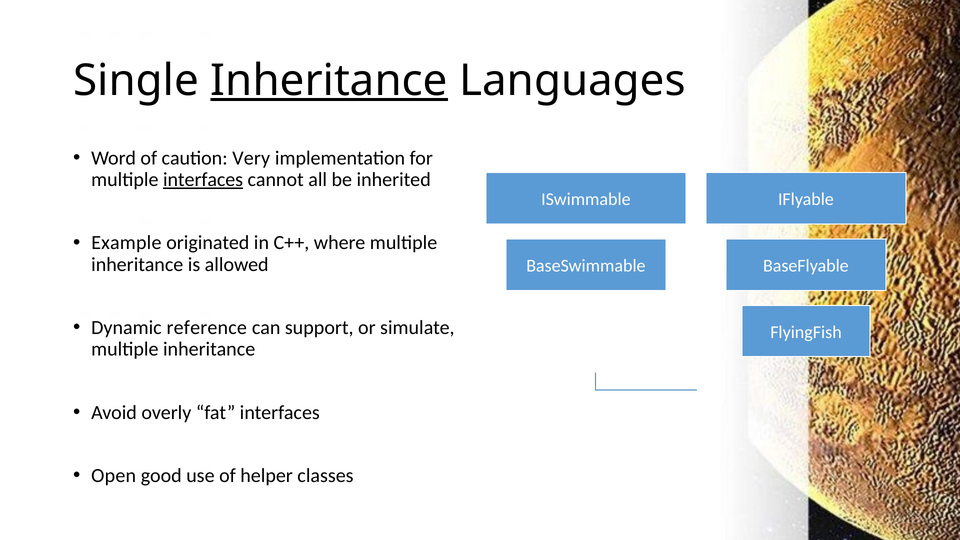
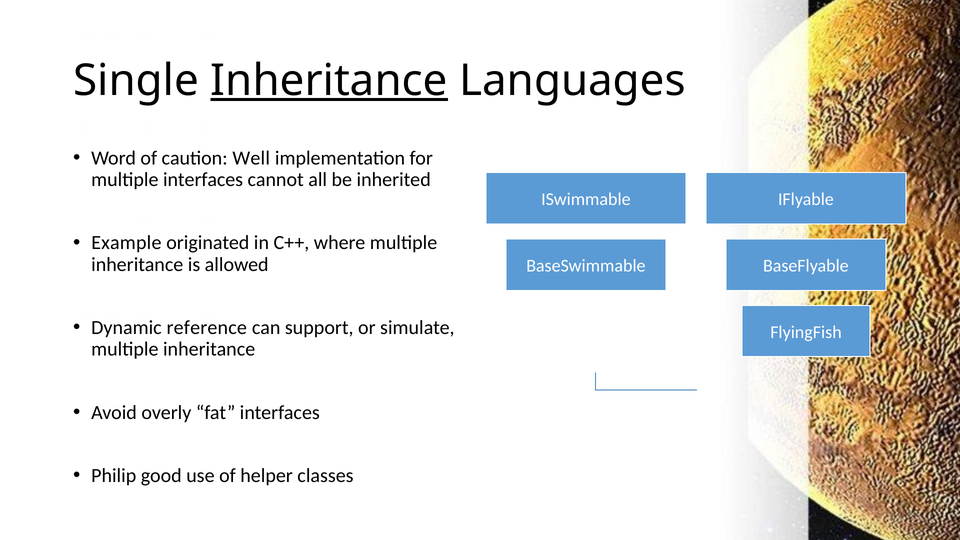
Very: Very -> Well (251, 158)
interfaces underline: present -> none (203, 180)
Open: Open -> Philip (114, 476)
